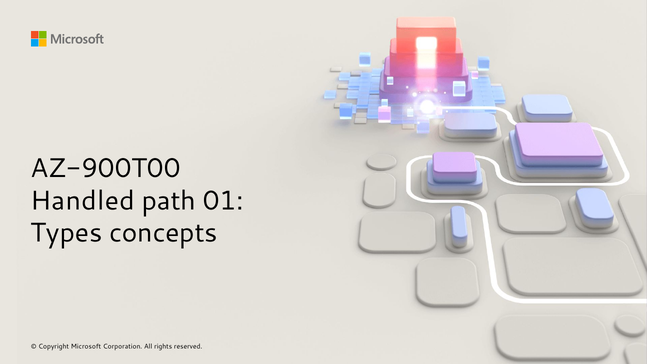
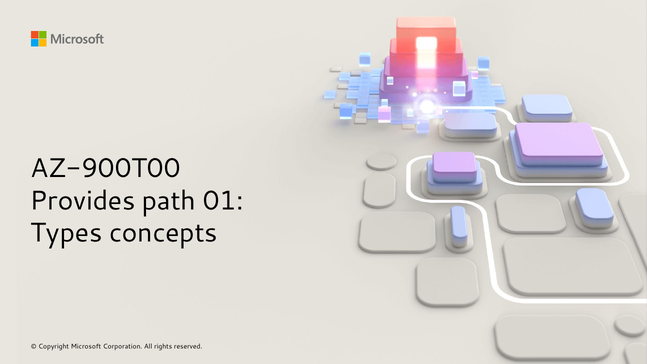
Handled: Handled -> Provides (83, 201)
